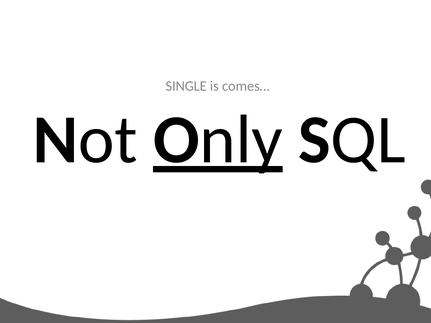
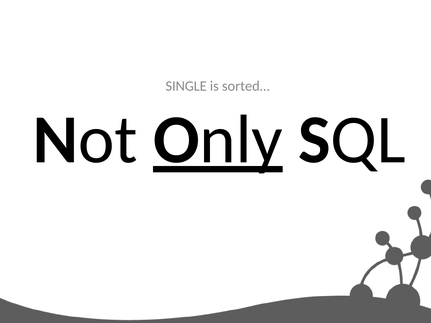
comes…: comes… -> sorted… (246, 86)
